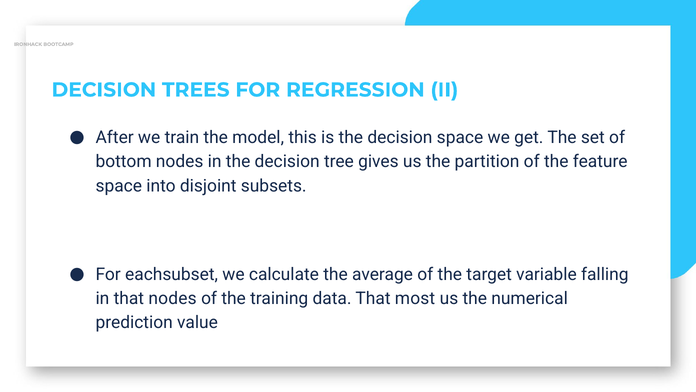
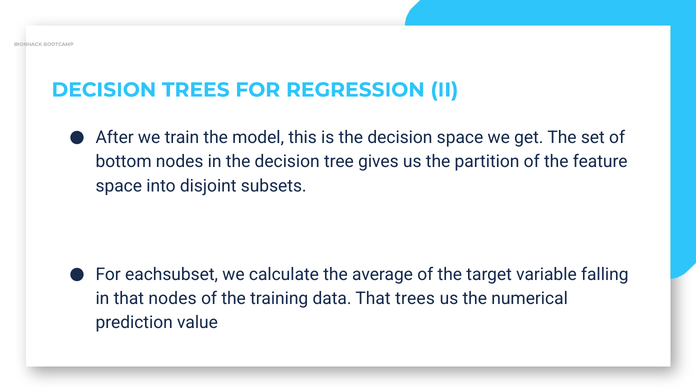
That most: most -> trees (415, 298)
